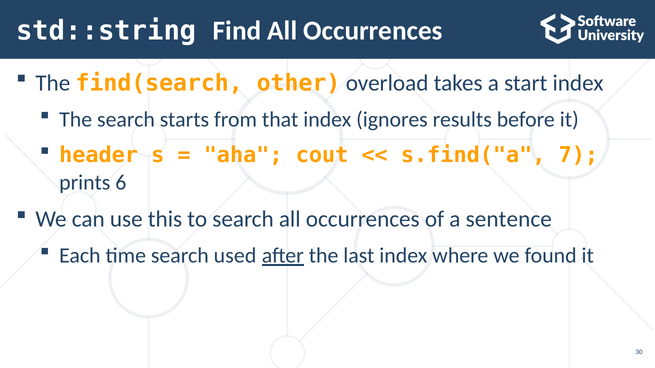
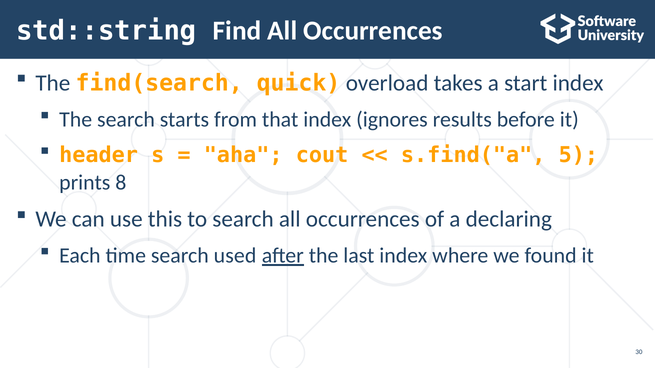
other: other -> quick (299, 83)
7: 7 -> 5 (578, 155)
6: 6 -> 8 (121, 183)
sentence: sentence -> declaring (509, 219)
